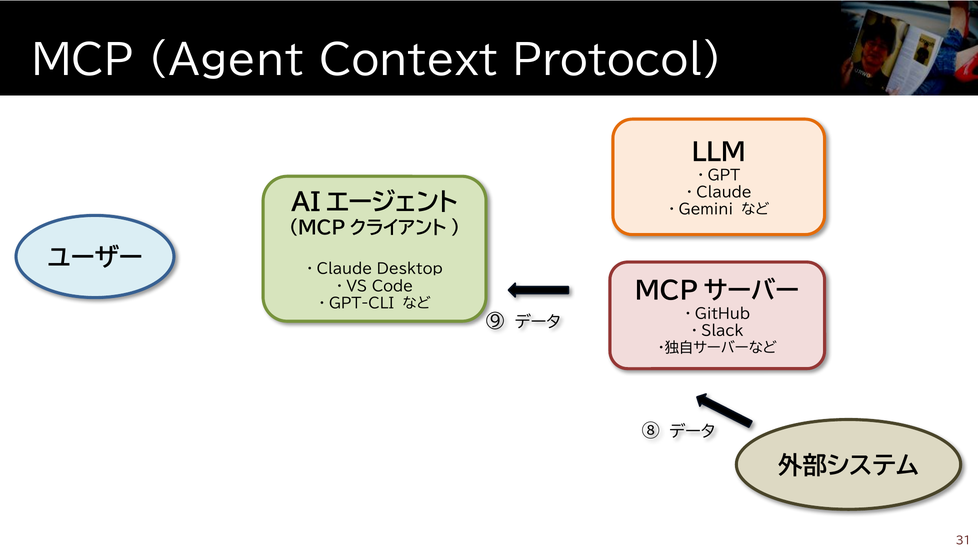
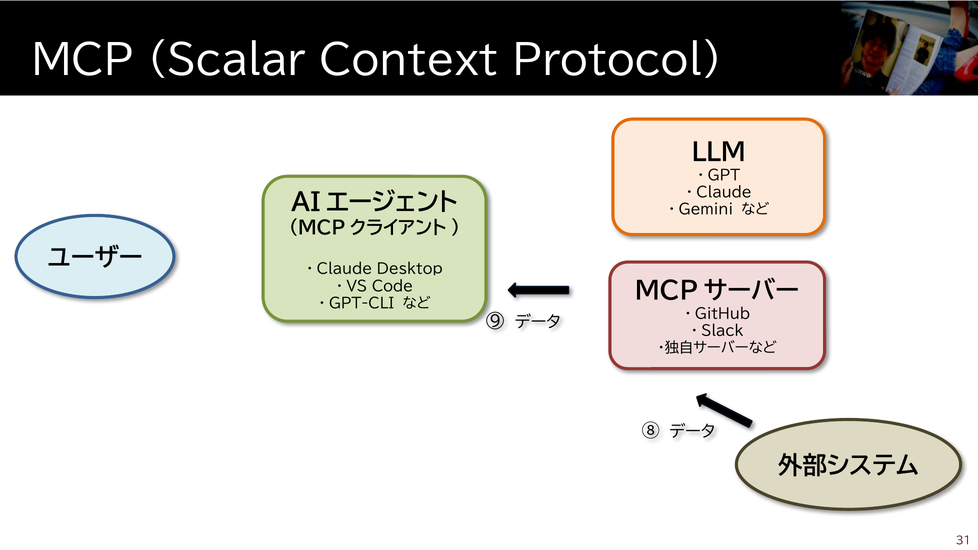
Agent: Agent -> Scalar (227, 61)
